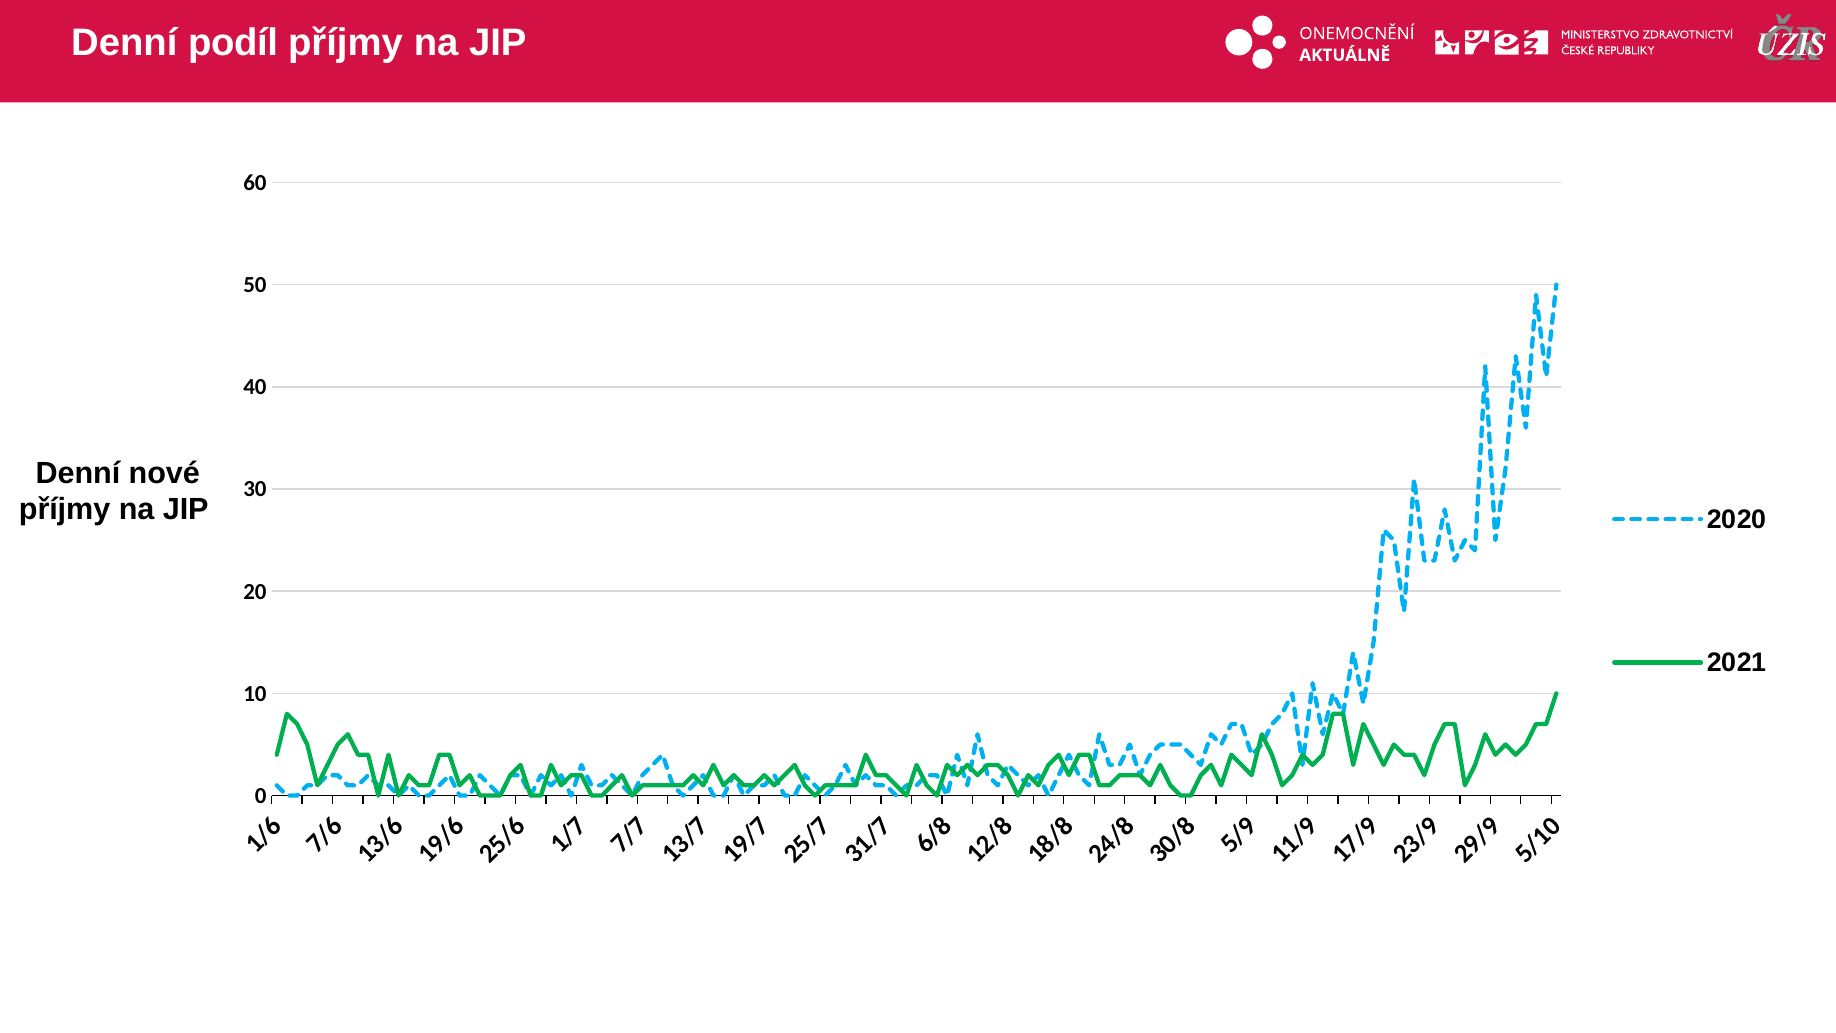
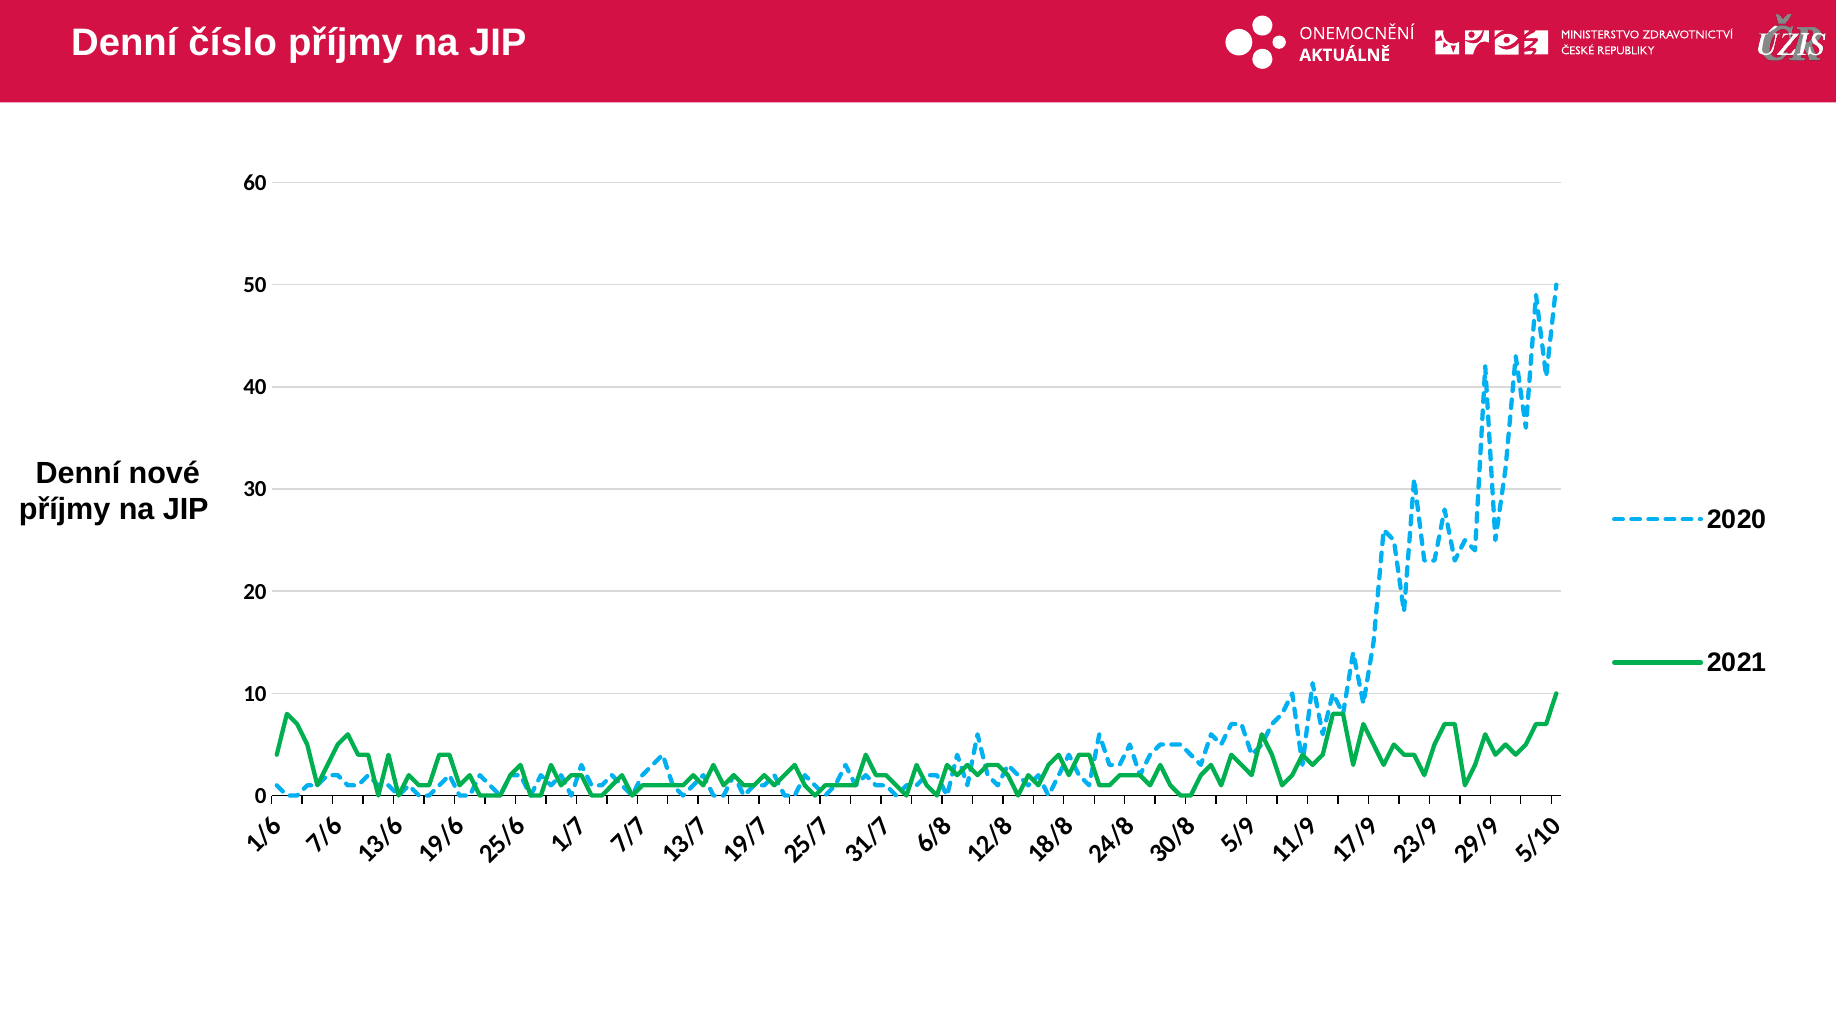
podíl: podíl -> číslo (233, 43)
